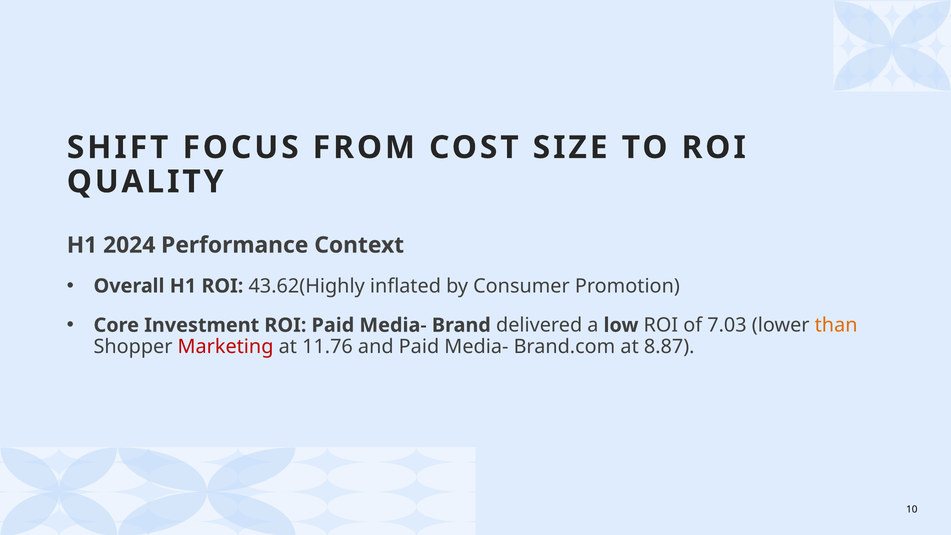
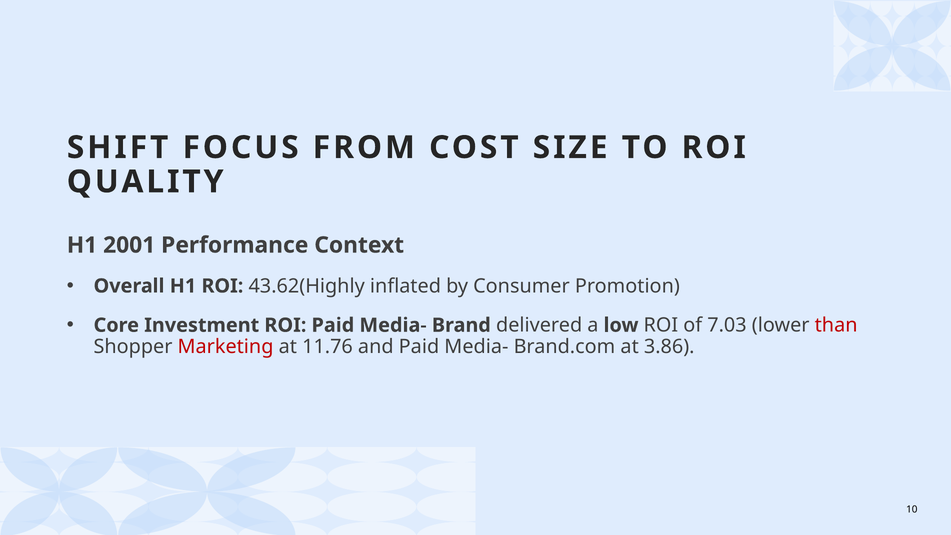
2024: 2024 -> 2001 (129, 245)
than colour: orange -> red (836, 325)
8.87: 8.87 -> 3.86 (669, 347)
